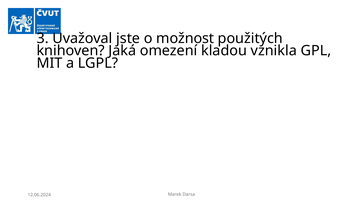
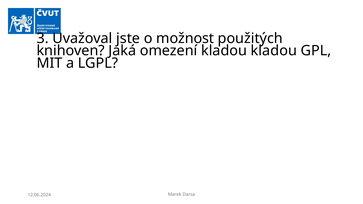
kladou vznikla: vznikla -> kladou (274, 51)
